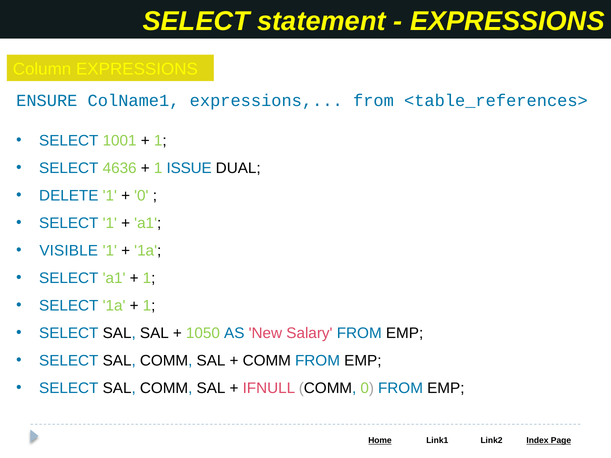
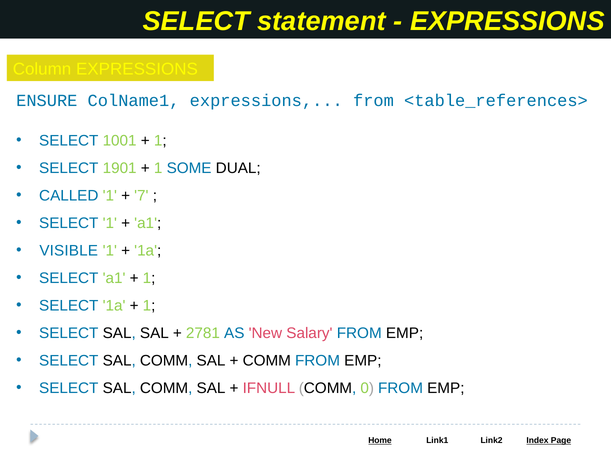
4636: 4636 -> 1901 (120, 168)
ISSUE: ISSUE -> SOME (189, 168)
DELETE: DELETE -> CALLED (69, 196)
0: 0 -> 7 (141, 196)
1050: 1050 -> 2781 (203, 333)
